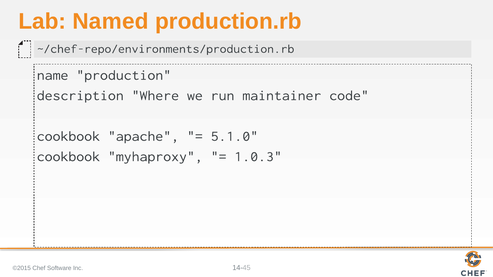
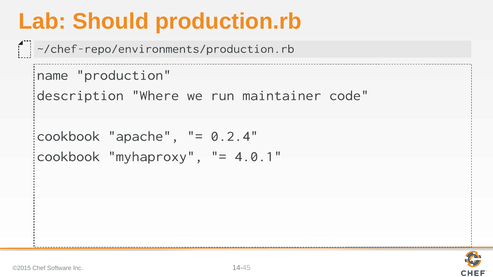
Named: Named -> Should (111, 21)
5.1.0: 5.1.0 -> 0.2.4 (234, 136)
1.0.3: 1.0.3 -> 4.0.1 (258, 157)
